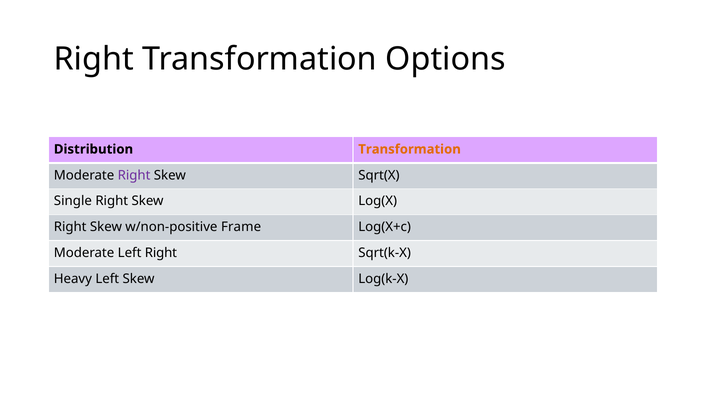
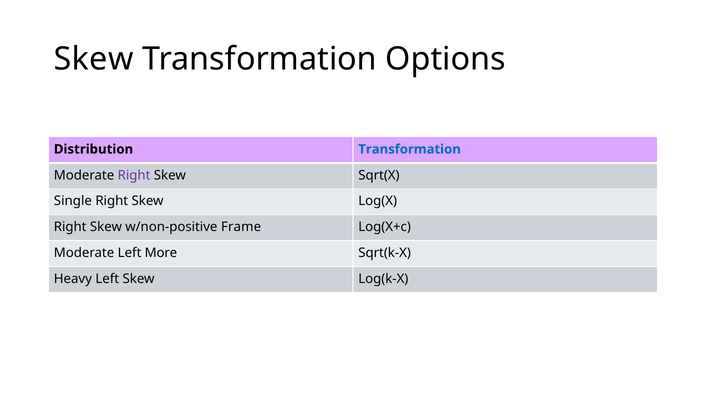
Right: Right -> Skew (94, 59)
Transformation colour: orange -> blue (410, 149)
Left Right: Right -> More (161, 253)
